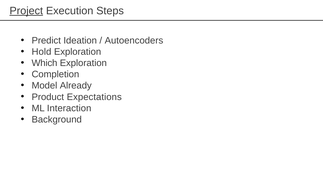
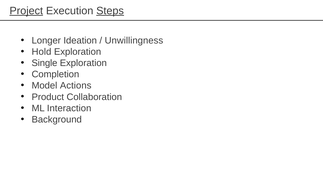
Steps underline: none -> present (110, 11)
Predict: Predict -> Longer (46, 41)
Autoencoders: Autoencoders -> Unwillingness (134, 41)
Which: Which -> Single (44, 63)
Already: Already -> Actions (76, 86)
Expectations: Expectations -> Collaboration (94, 97)
